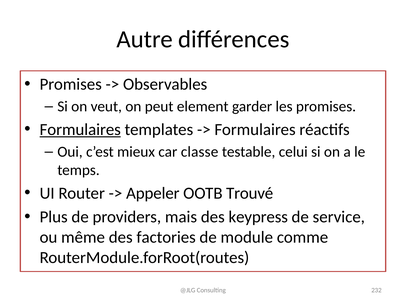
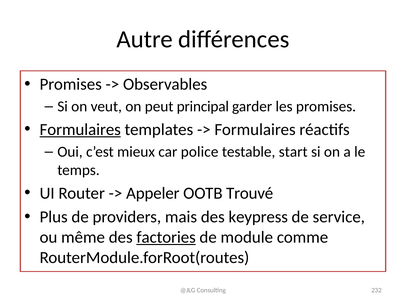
element: element -> principal (203, 107)
classe: classe -> police (200, 152)
celui: celui -> start (293, 152)
factories underline: none -> present (166, 238)
